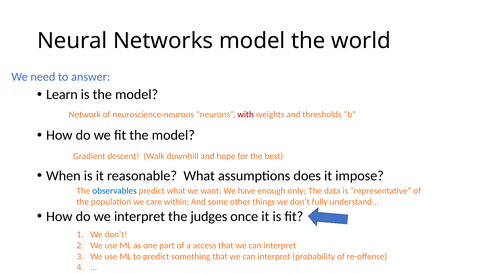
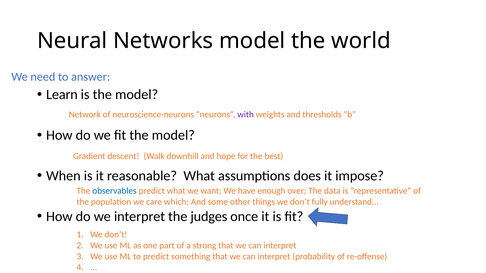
with colour: red -> purple (246, 115)
only: only -> over (297, 191)
within: within -> which (176, 202)
access: access -> strong (205, 246)
